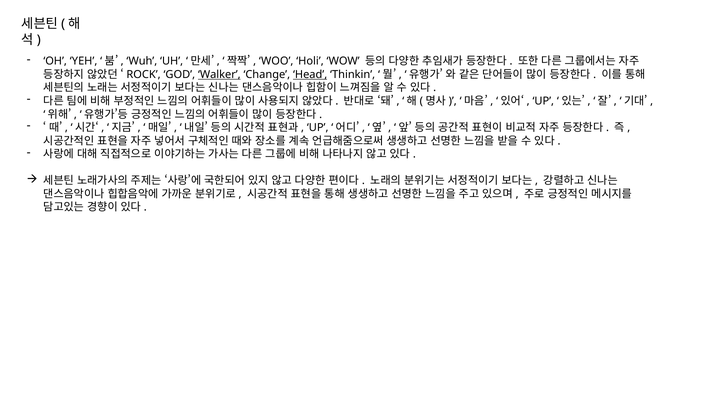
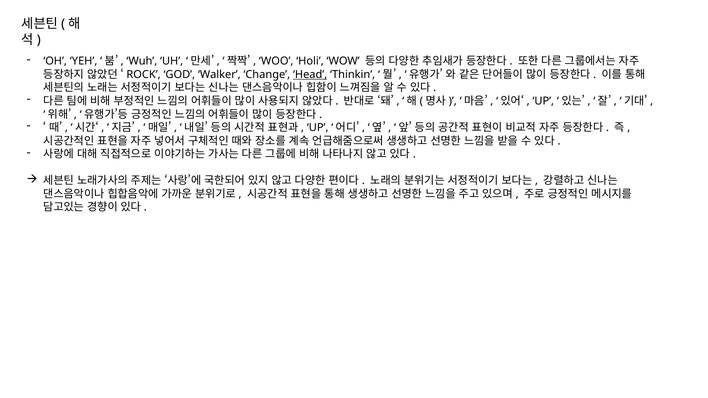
Walker underline: present -> none (219, 75)
